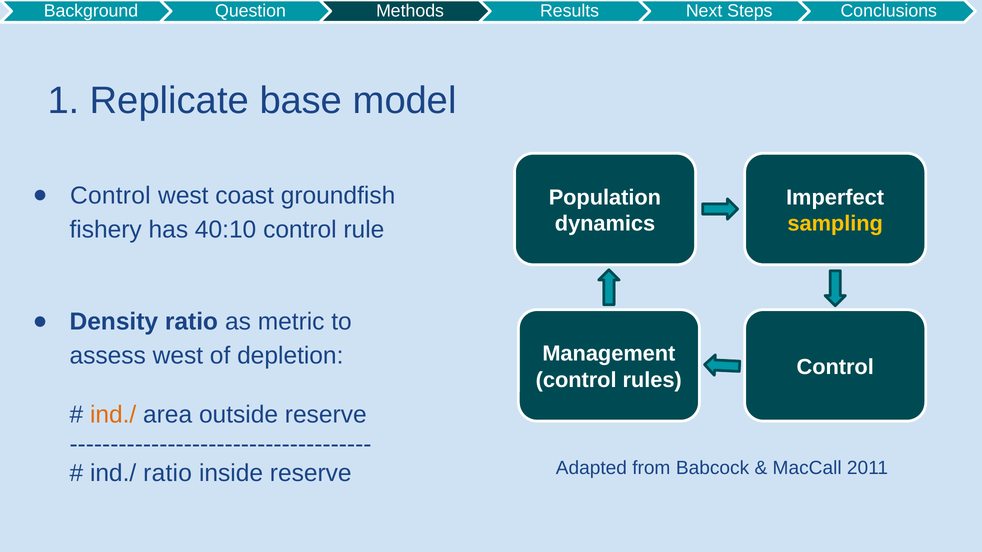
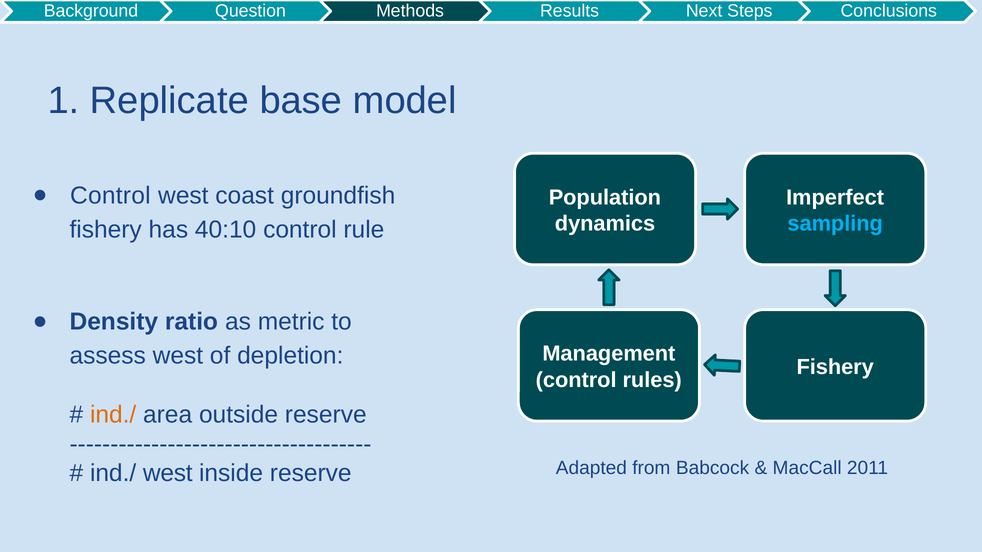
sampling colour: yellow -> light blue (835, 224)
Control: Control -> Fishery (835, 367)
ind./ ratio: ratio -> west (168, 474)
